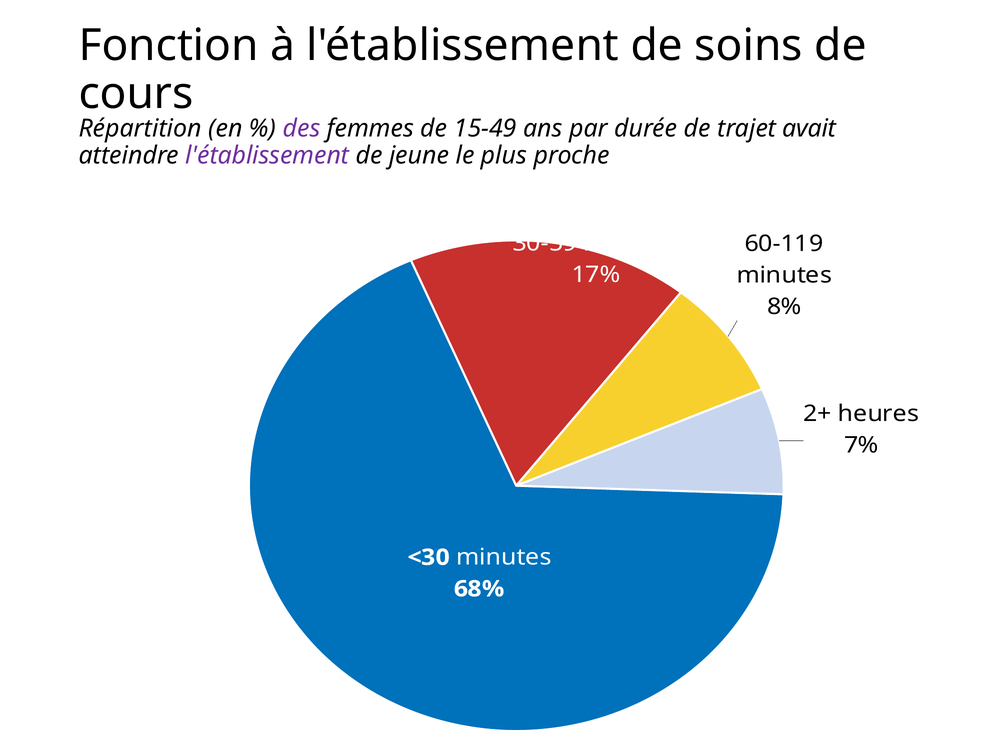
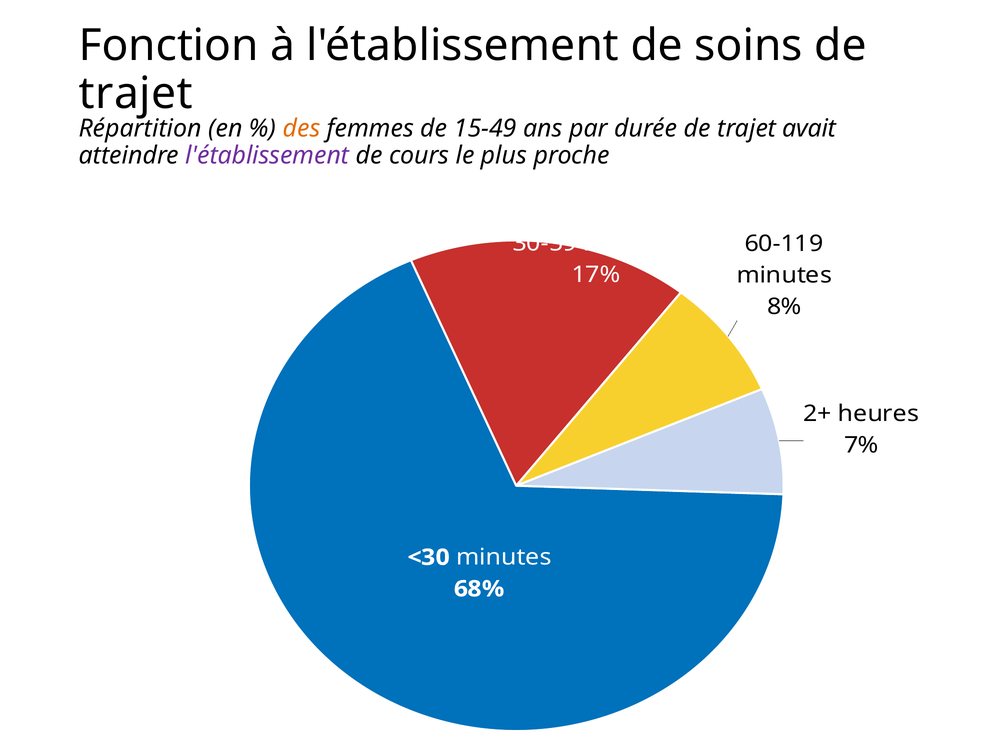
cours: cours -> trajet (136, 94)
des colour: purple -> orange (301, 129)
jeune: jeune -> cours (419, 156)
